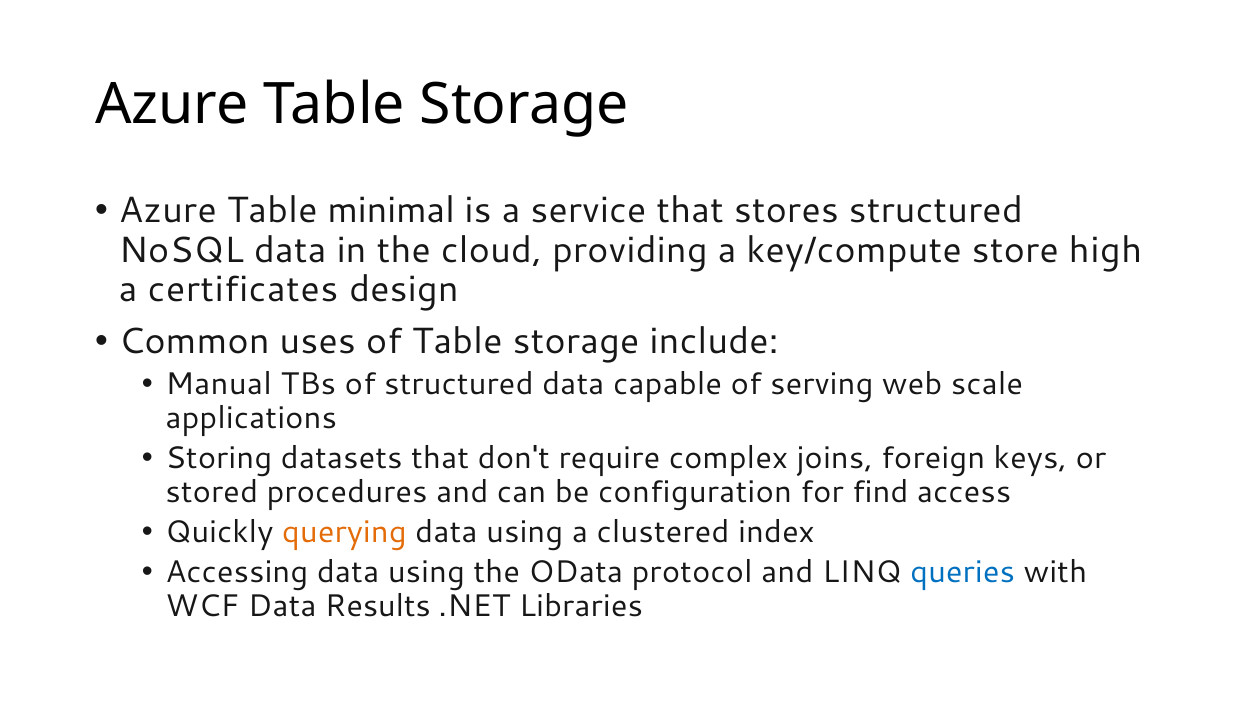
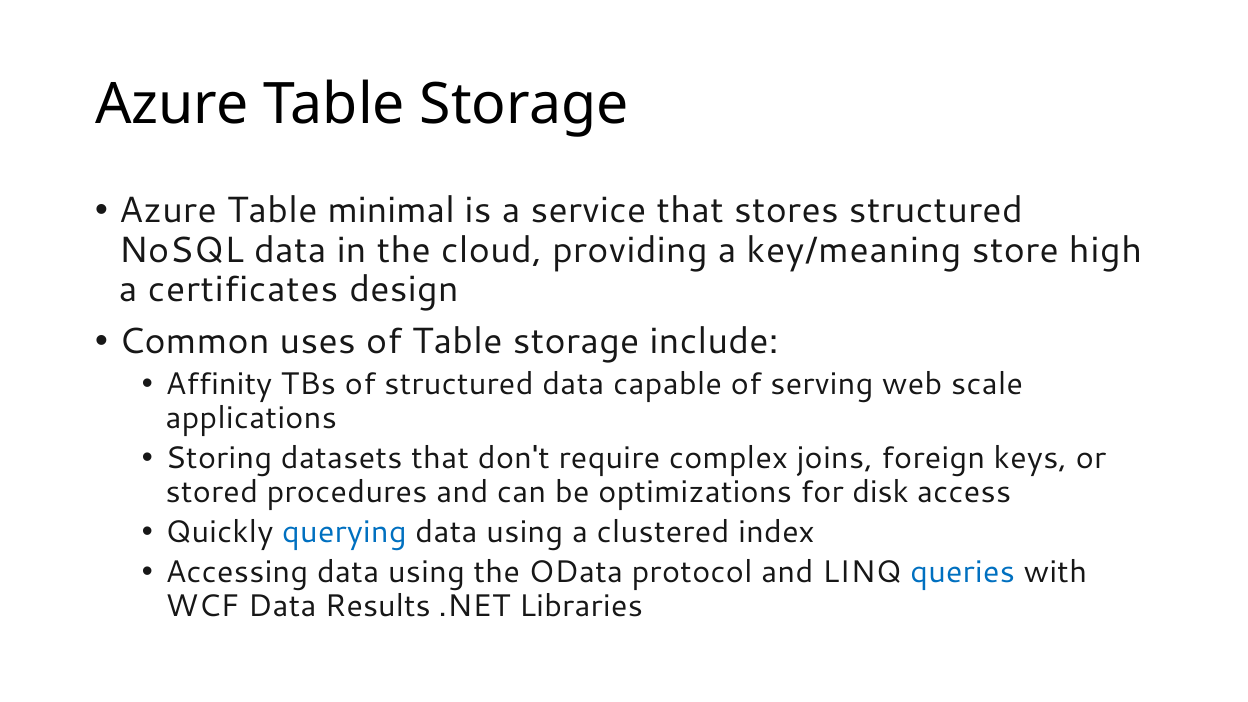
key/compute: key/compute -> key/meaning (854, 250)
Manual: Manual -> Affinity (219, 385)
configuration: configuration -> optimizations (695, 492)
find: find -> disk (880, 492)
querying colour: orange -> blue (344, 532)
